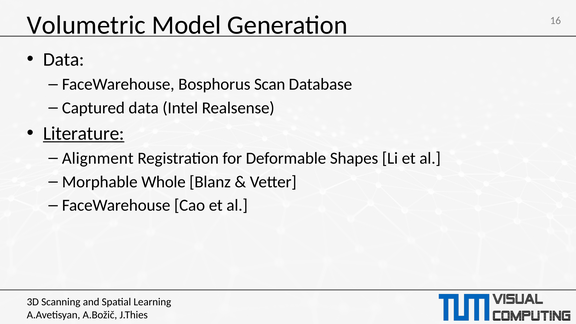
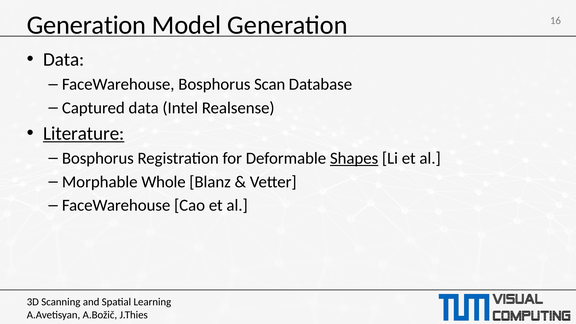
Volumetric: Volumetric -> Generation (86, 25)
Alignment: Alignment -> Bosphorus (98, 158)
Shapes underline: none -> present (354, 158)
